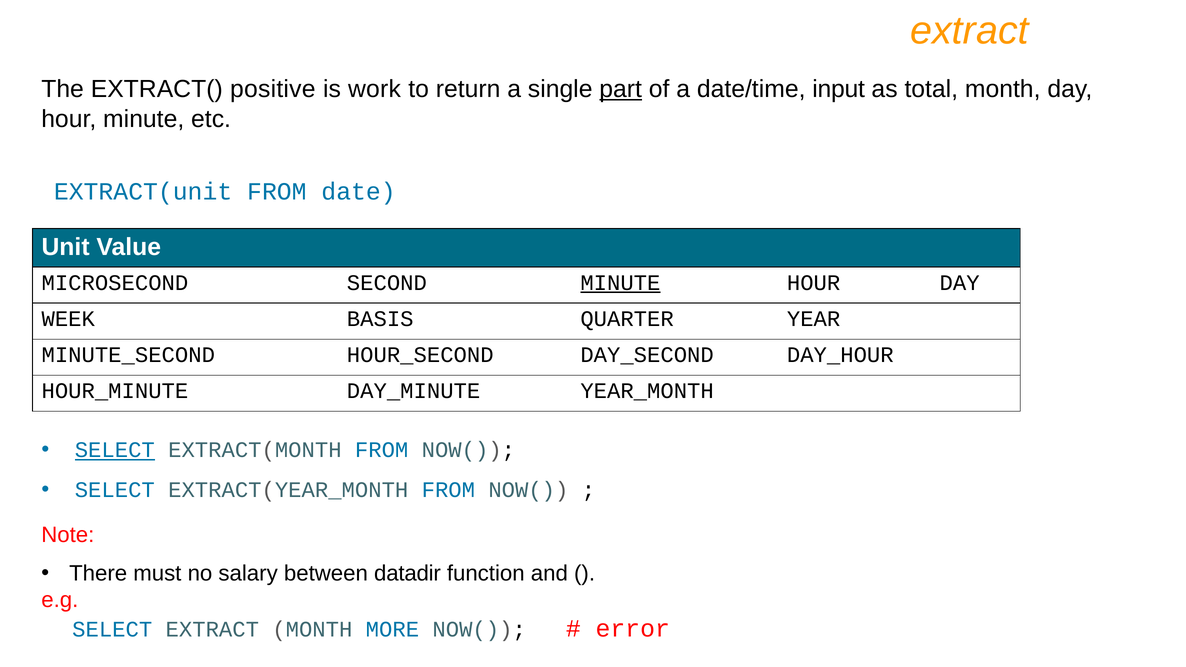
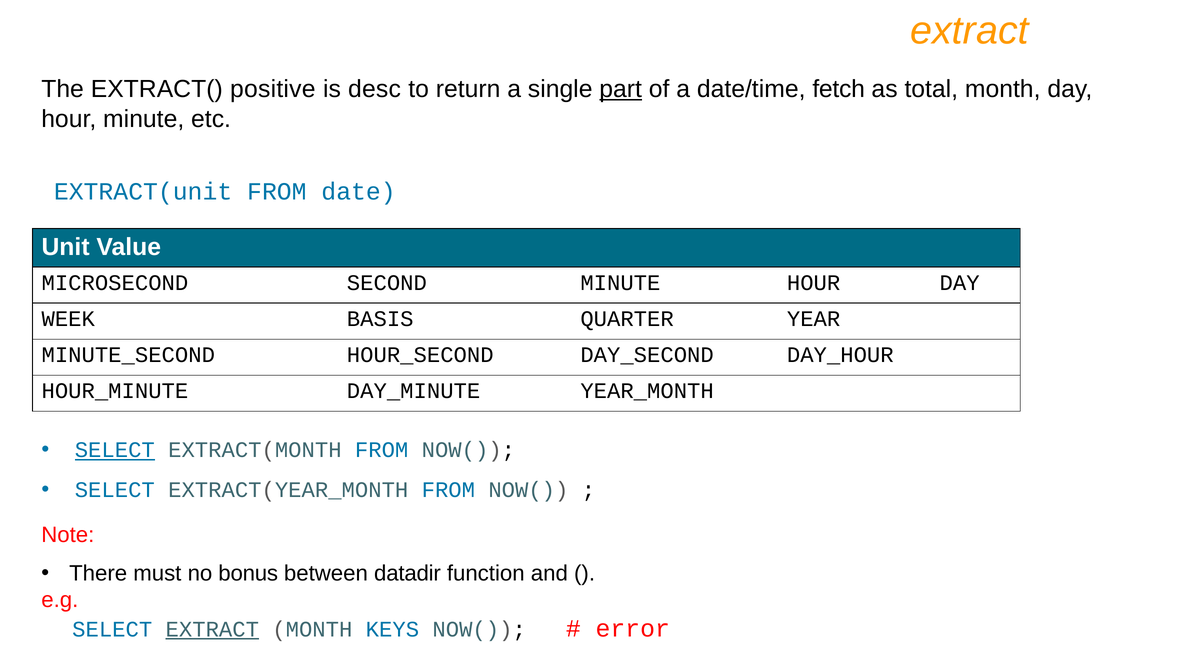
work: work -> desc (374, 89)
input: input -> fetch (839, 89)
MINUTE underline: present -> none (620, 283)
salary: salary -> bonus (248, 573)
EXTRACT underline: none -> present (212, 629)
MORE: MORE -> KEYS (392, 629)
